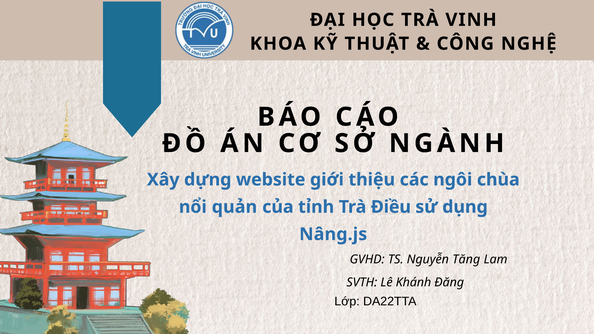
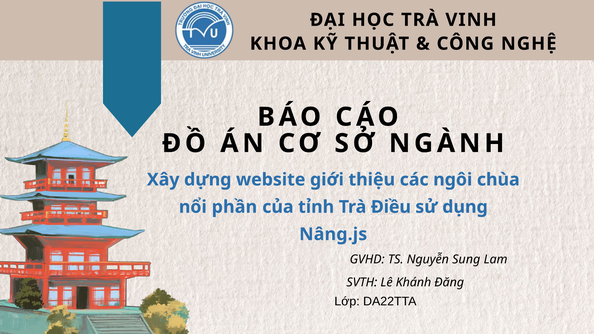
quản: quản -> phần (234, 207)
Tăng: Tăng -> Sung (466, 259)
